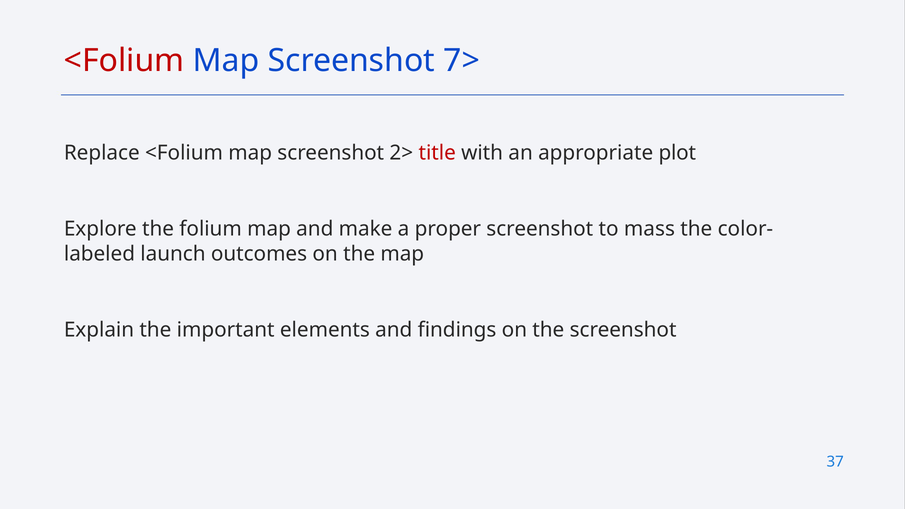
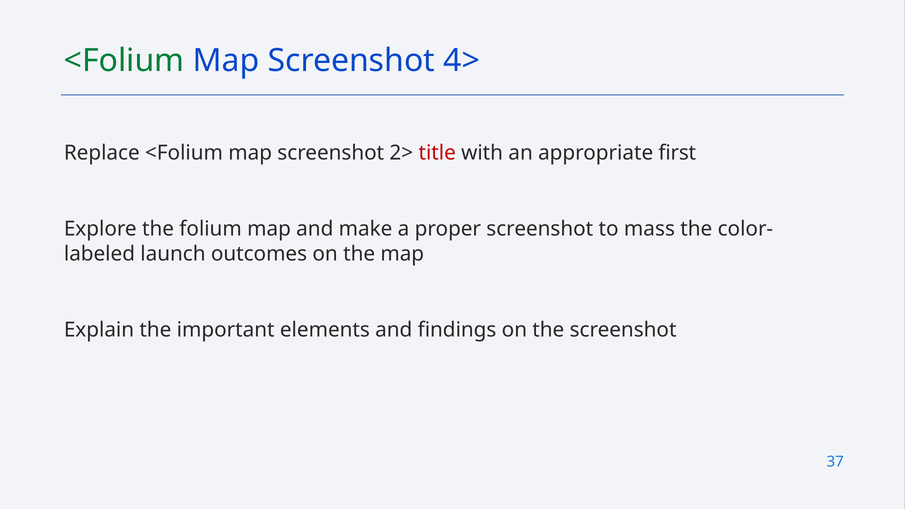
<Folium colour: red -> green (124, 60)
7>: 7> -> 4> (462, 60)
plot: plot -> first (677, 153)
